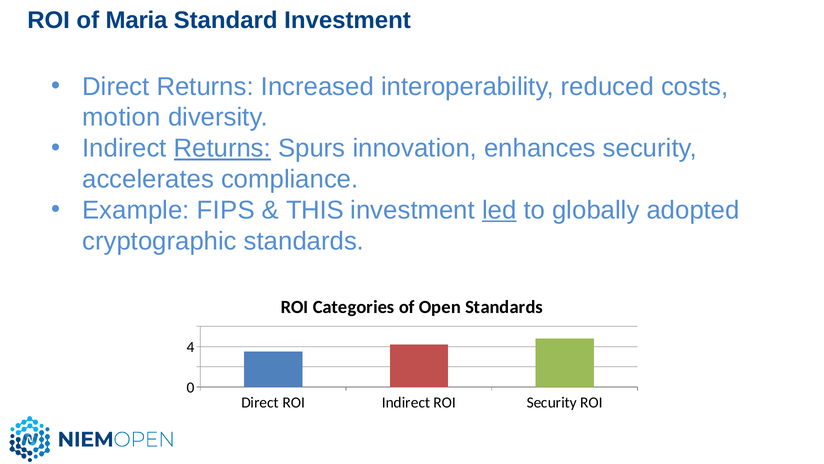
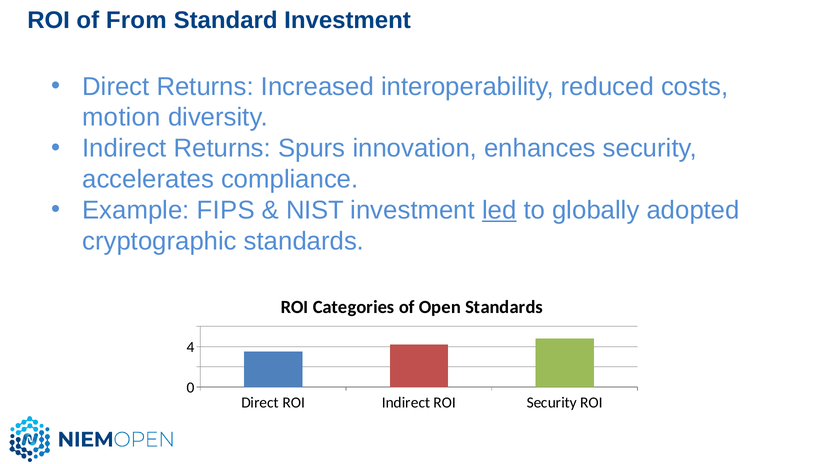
Maria: Maria -> From (136, 20)
Returns underline: present -> none (222, 148)
THIS: THIS -> NIST (315, 210)
